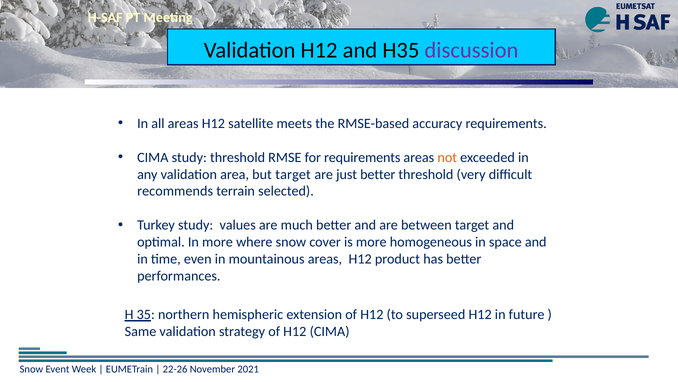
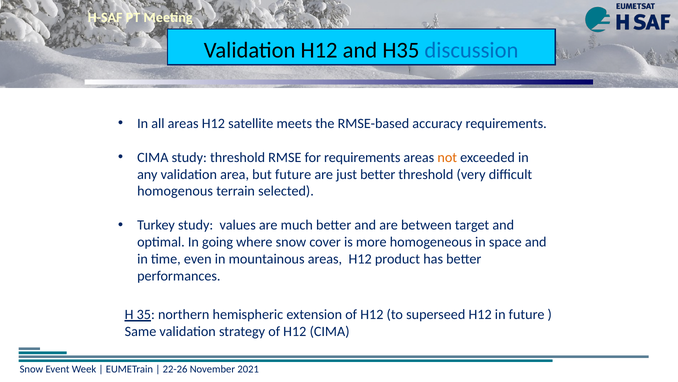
discussion colour: purple -> blue (471, 50)
but target: target -> future (293, 174)
recommends: recommends -> homogenous (175, 191)
In more: more -> going (218, 242)
